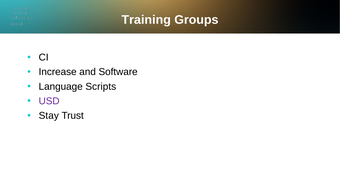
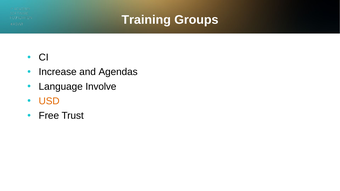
Software: Software -> Agendas (118, 72)
Scripts: Scripts -> Involve (101, 87)
USD colour: purple -> orange (49, 101)
Stay: Stay -> Free (49, 116)
